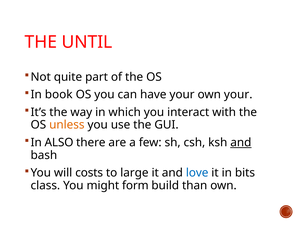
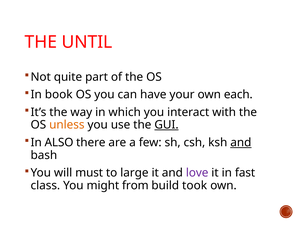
own your: your -> each (238, 95)
GUI underline: none -> present (166, 125)
costs: costs -> must (89, 173)
love colour: blue -> purple (197, 173)
bits: bits -> fast (245, 173)
form: form -> from (135, 185)
than: than -> took (195, 185)
